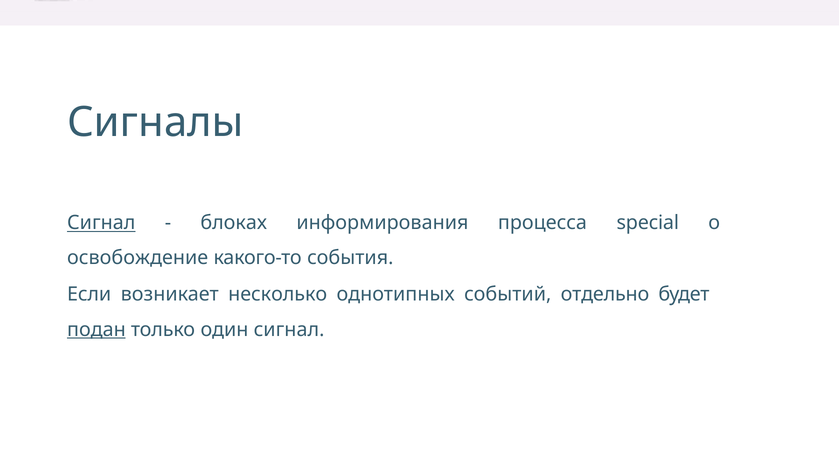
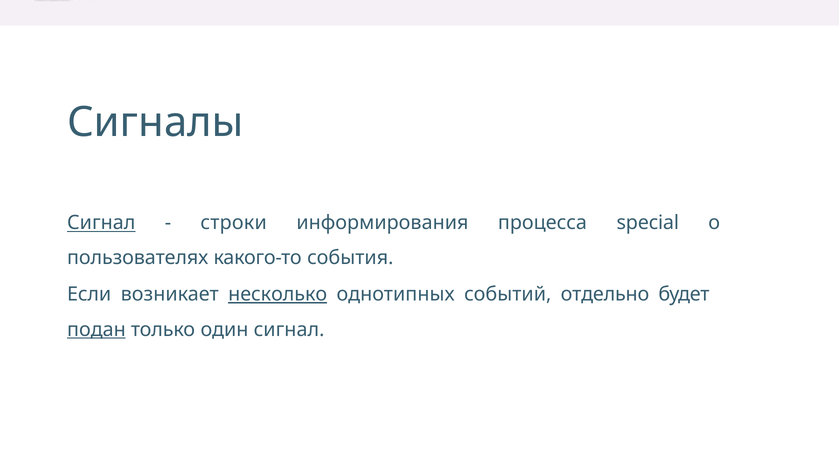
блоках: блоках -> строки (234, 223)
освобождение: освобождение -> пользователях (138, 258)
несколько underline: none -> present (278, 294)
